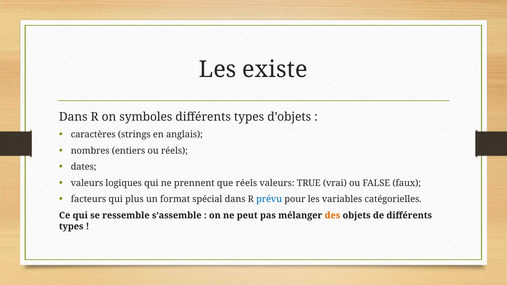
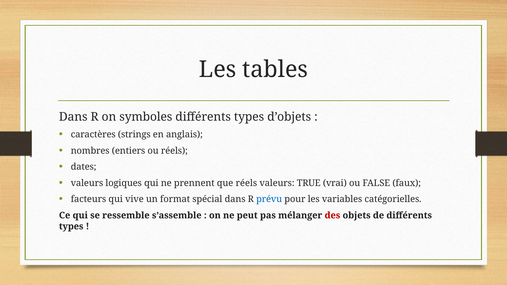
existe: existe -> tables (275, 70)
plus: plus -> vive (134, 199)
des colour: orange -> red (332, 216)
